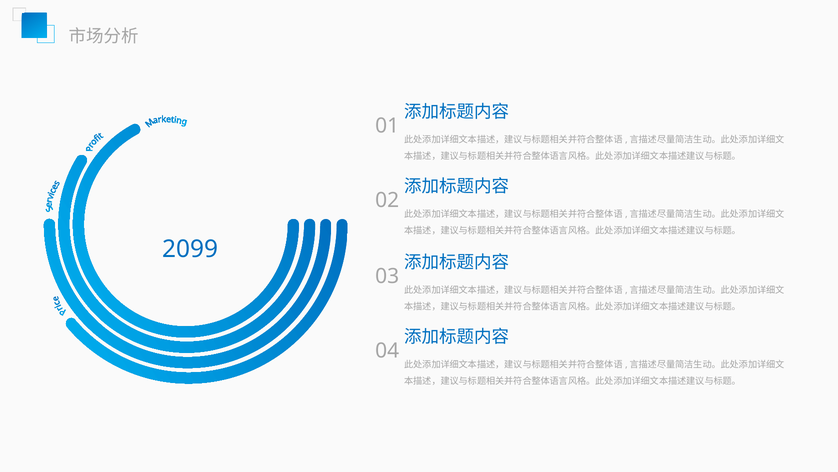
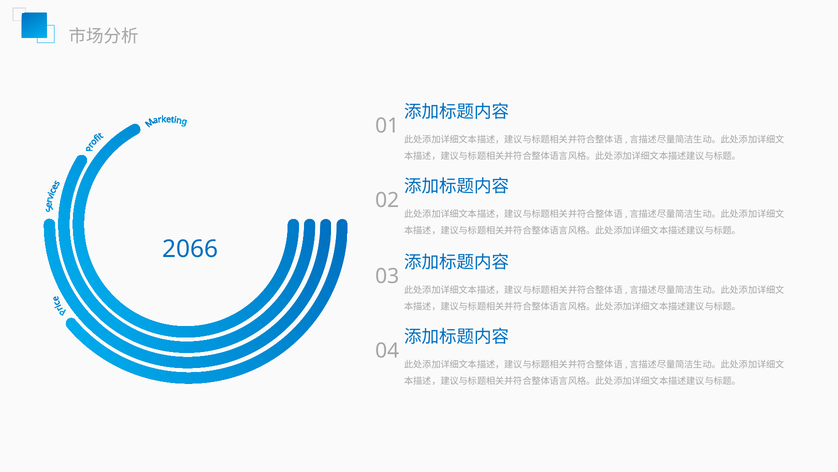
2099: 2099 -> 2066 (190, 249)
